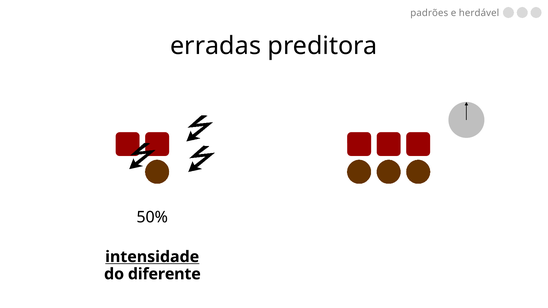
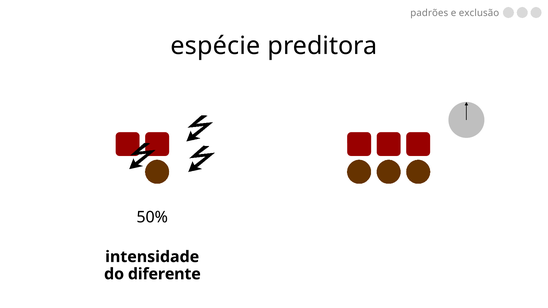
herdável: herdável -> exclusão (479, 13)
erradas: erradas -> espécie (215, 46)
intensidade underline: present -> none (152, 257)
